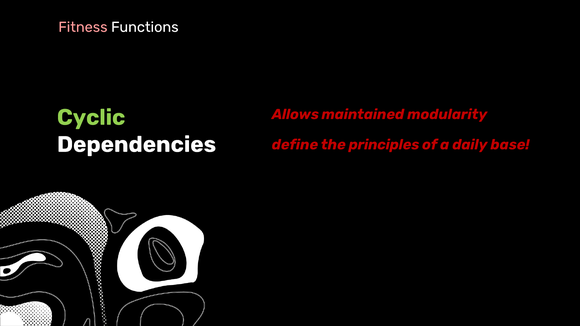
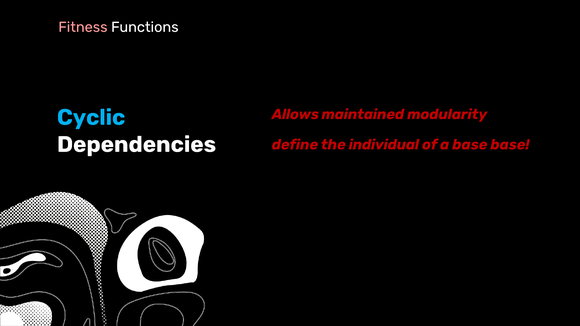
Cyclic colour: light green -> light blue (91, 117)
principles: principles -> individual (384, 145)
a daily: daily -> base (470, 145)
